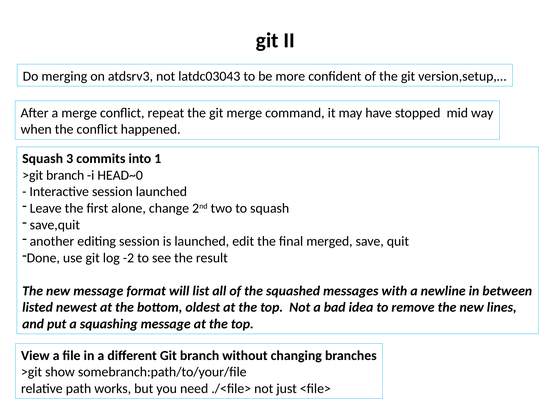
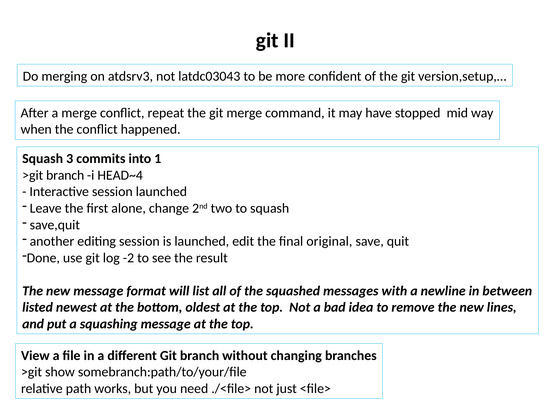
HEAD~0: HEAD~0 -> HEAD~4 (120, 175)
merged: merged -> original (329, 241)
